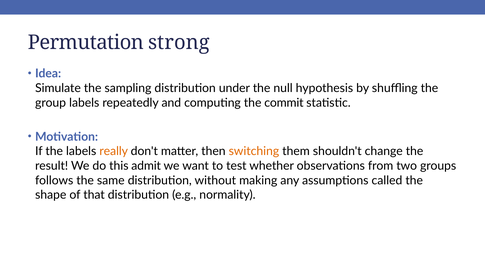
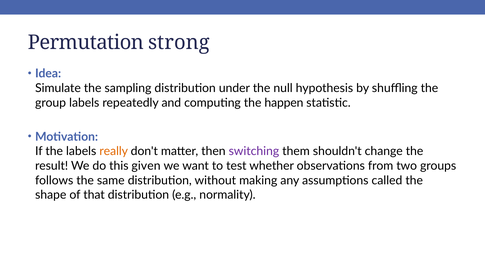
commit: commit -> happen (284, 103)
switching colour: orange -> purple (254, 151)
admit: admit -> given (146, 166)
